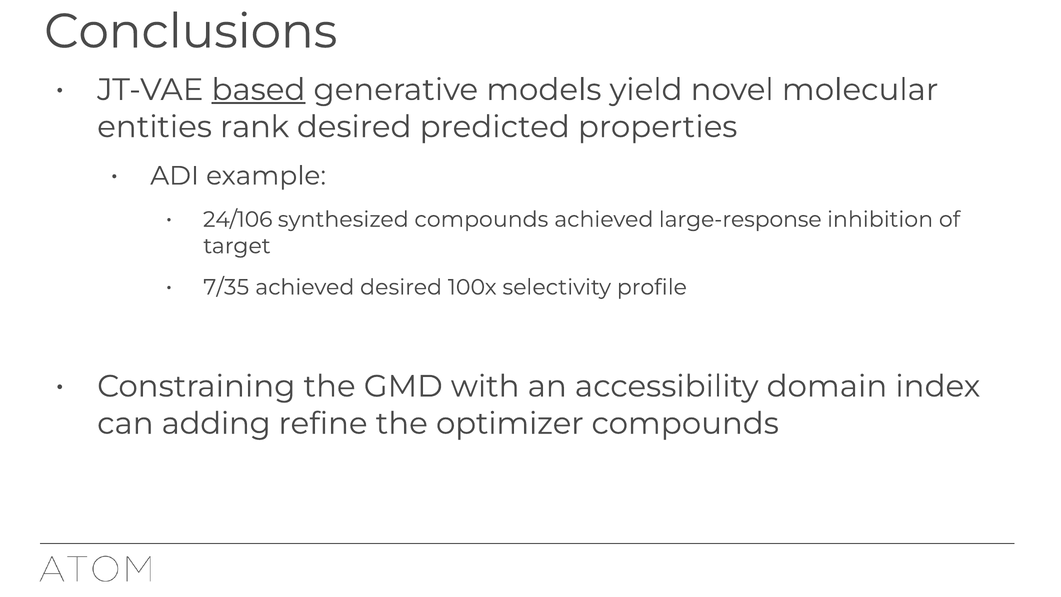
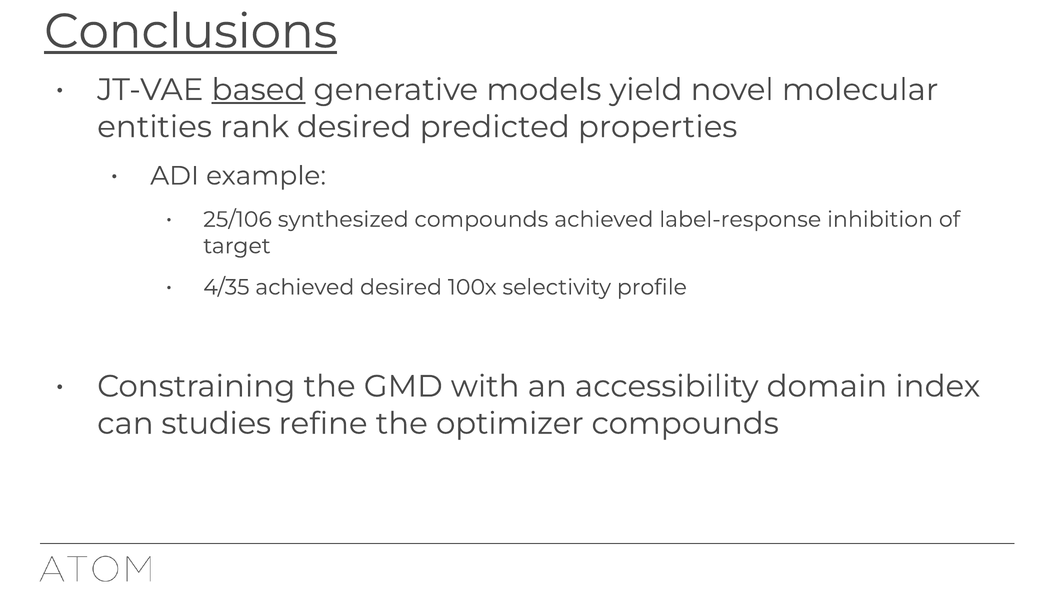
Conclusions underline: none -> present (191, 31)
24/106: 24/106 -> 25/106 (238, 219)
large-response: large-response -> label-response (740, 219)
7/35: 7/35 -> 4/35 (226, 287)
adding: adding -> studies (216, 423)
